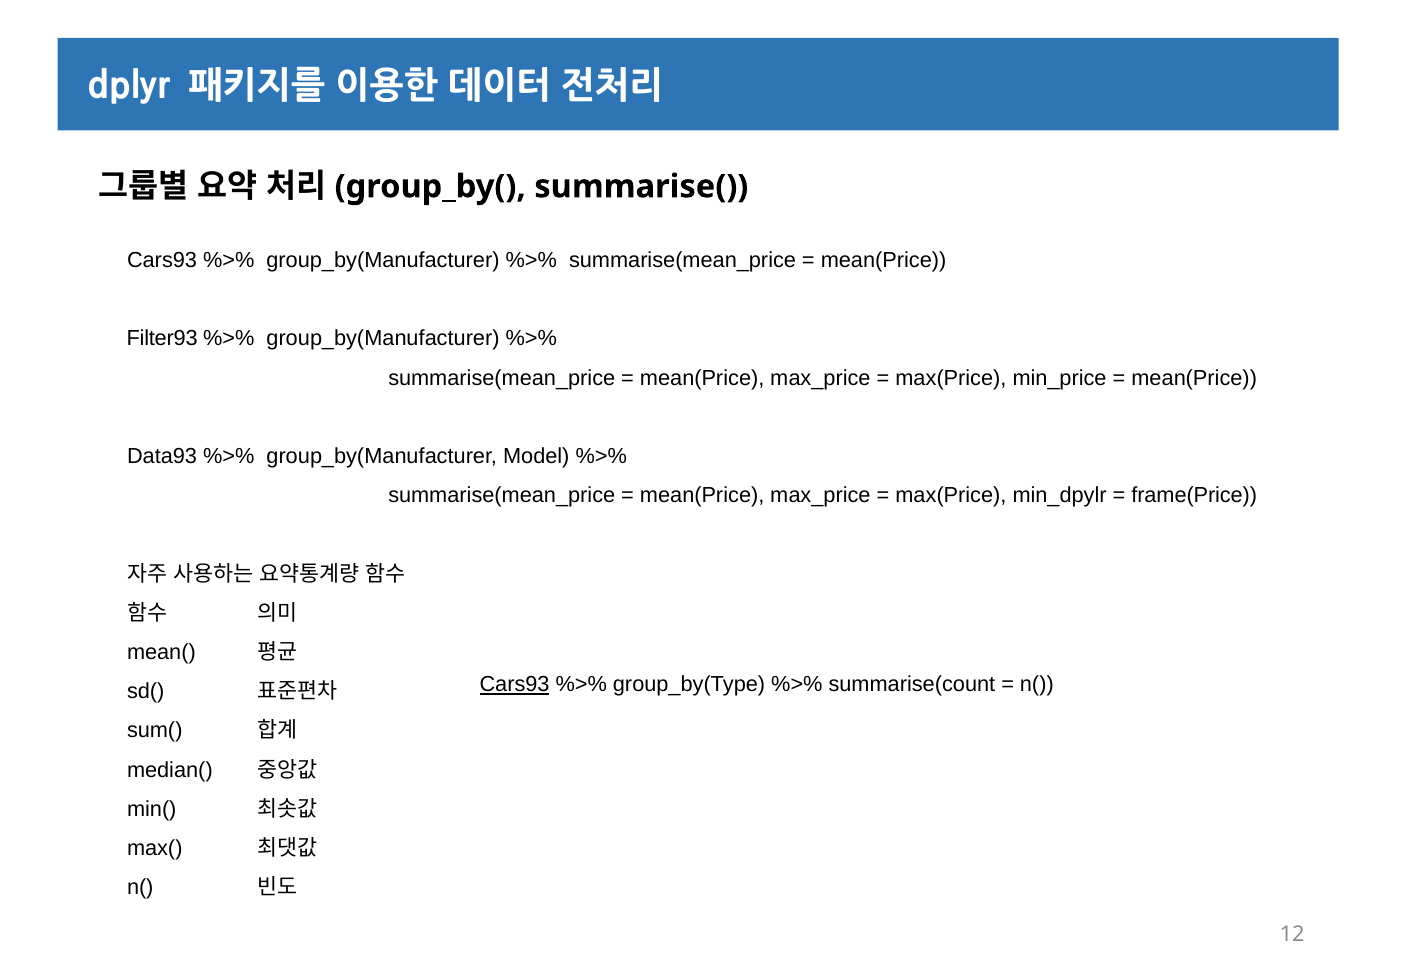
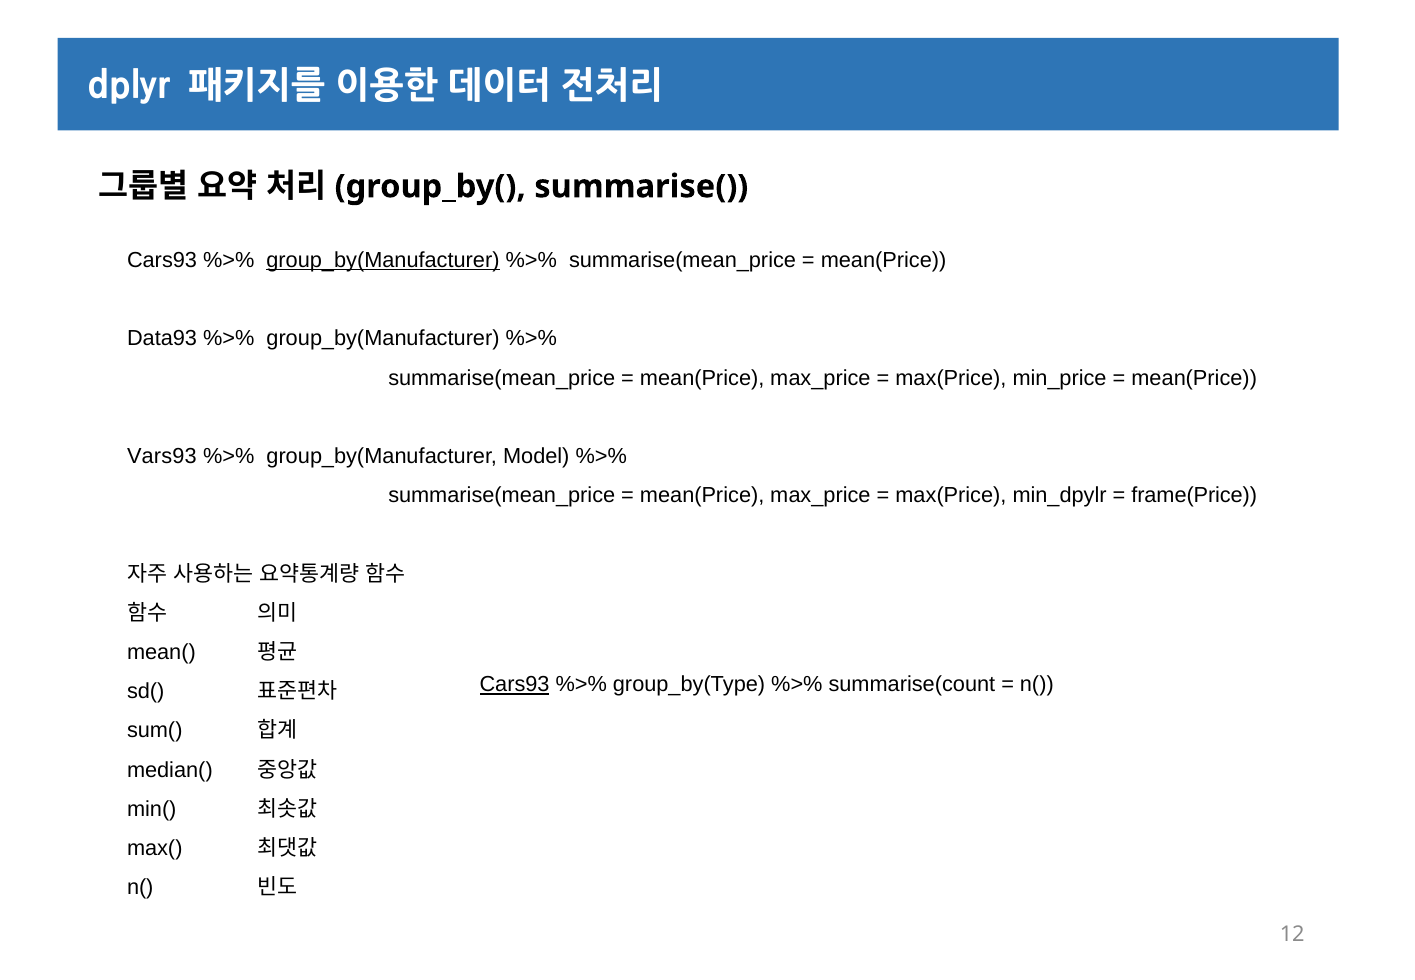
group_by(Manufacturer underline: none -> present (383, 260)
Filter93: Filter93 -> Data93 (162, 339)
Data93: Data93 -> Vars93 (162, 456)
